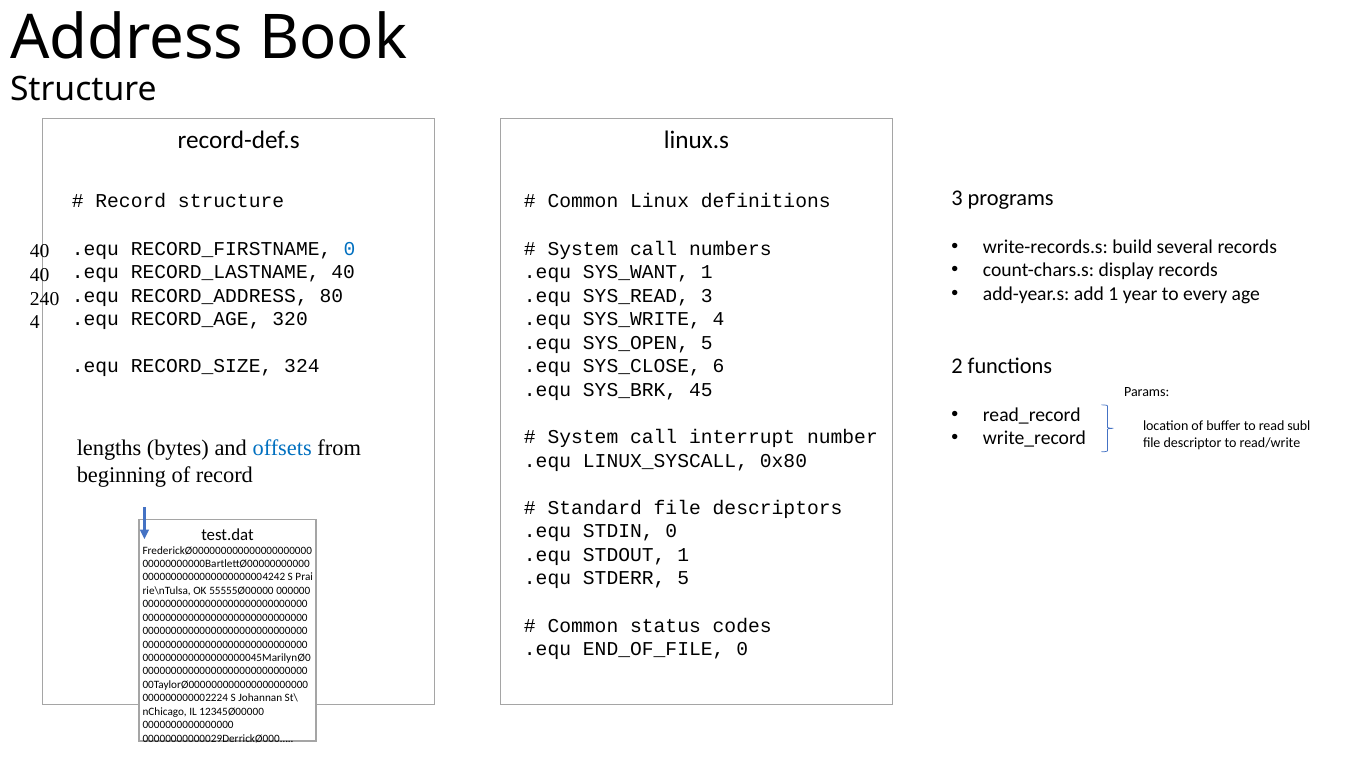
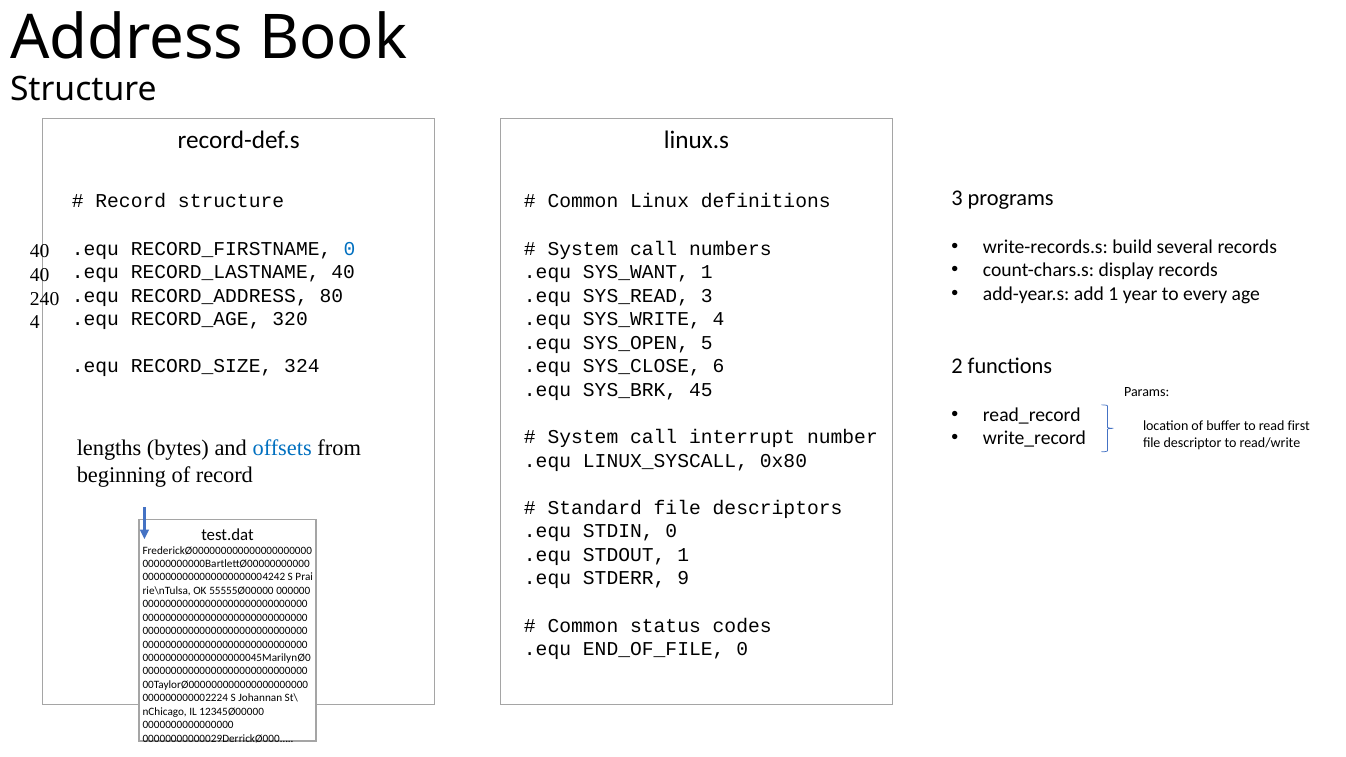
subl: subl -> first (1299, 426)
STDERR 5: 5 -> 9 (683, 579)
